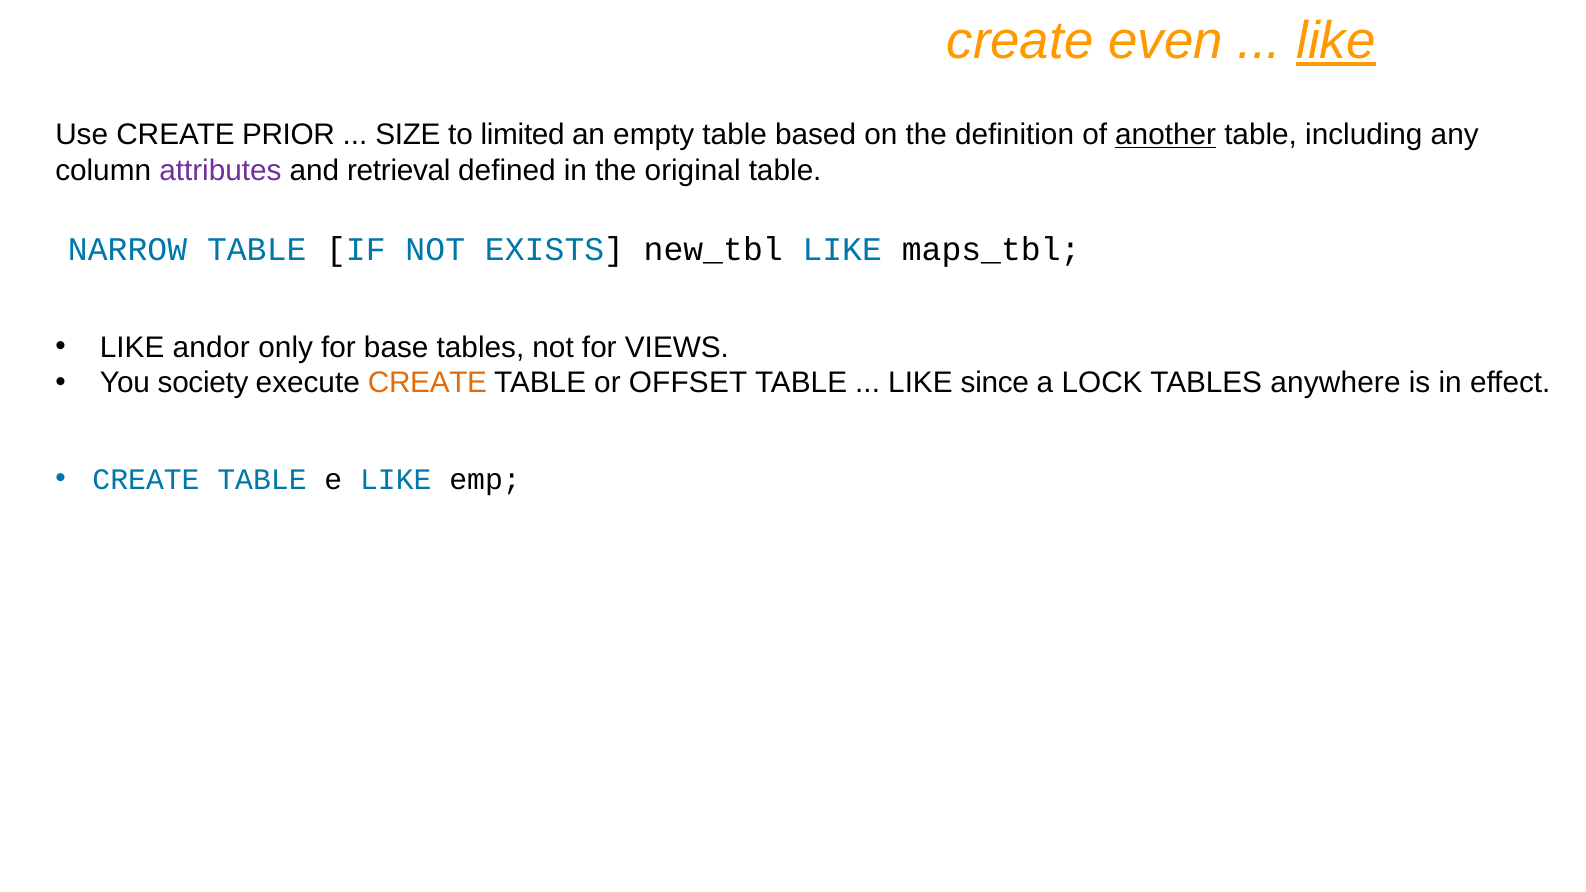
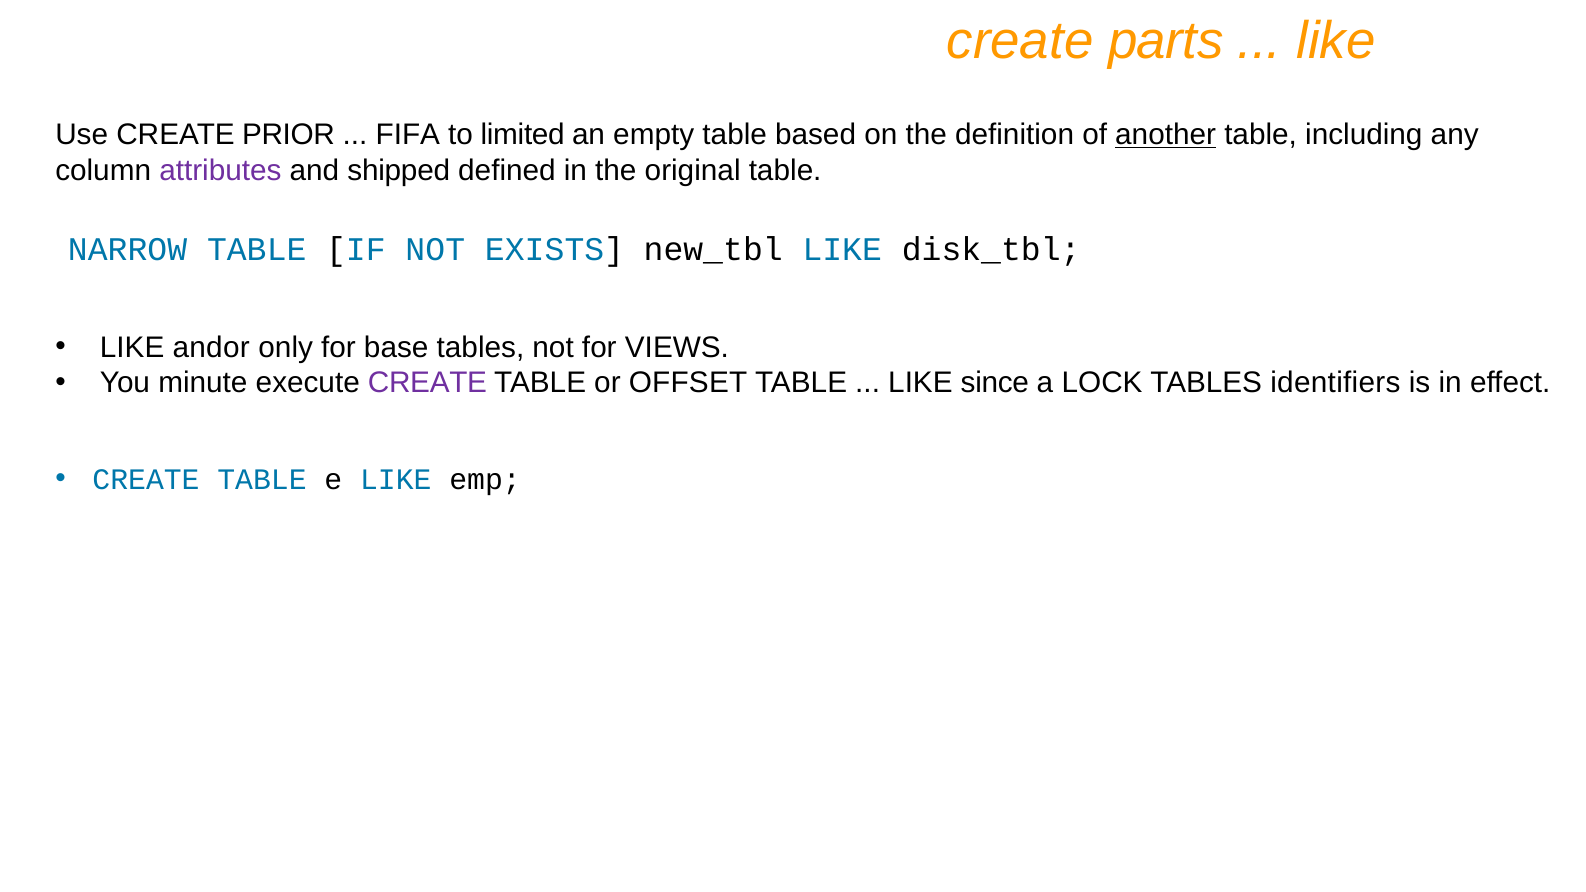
even: even -> parts (1166, 41)
like underline: present -> none (1336, 41)
SIZE: SIZE -> FIFA (408, 135)
retrieval: retrieval -> shipped (399, 170)
maps_tbl: maps_tbl -> disk_tbl (991, 249)
society: society -> minute (203, 383)
CREATE colour: orange -> purple (427, 383)
anywhere: anywhere -> identifiers (1335, 383)
